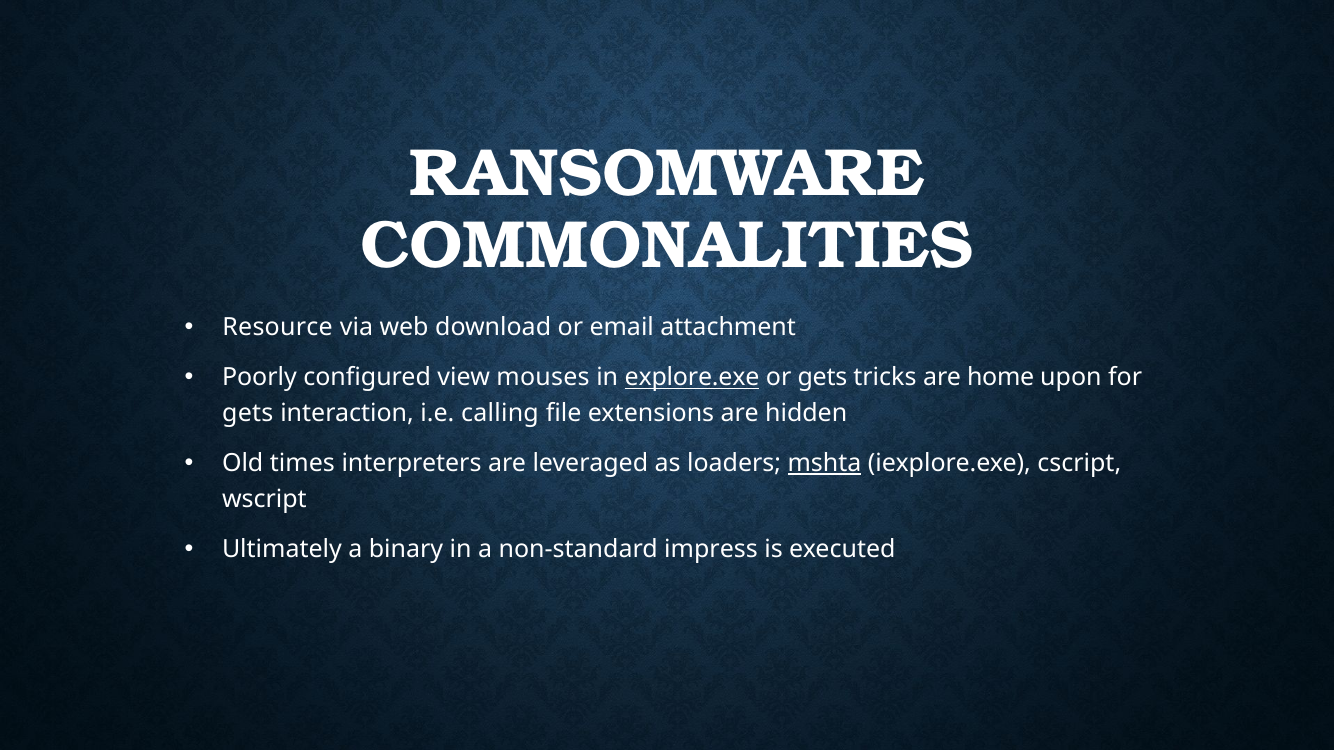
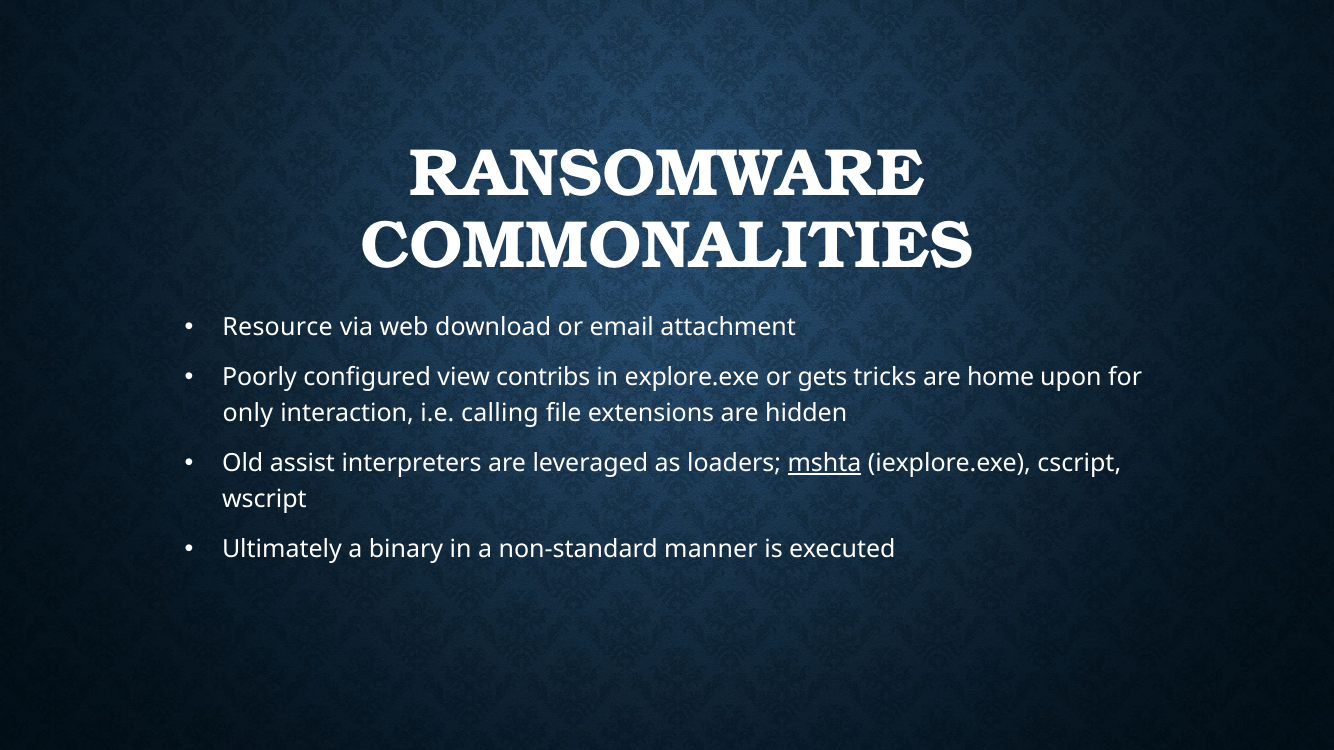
mouses: mouses -> contribs (543, 378)
explore.exe underline: present -> none (692, 378)
gets: gets -> only (248, 414)
times: times -> assist (302, 464)
impress: impress -> manner (711, 550)
